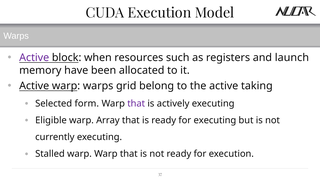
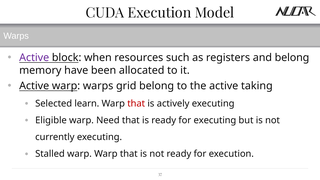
and launch: launch -> belong (292, 58)
form: form -> learn (87, 103)
that colour: purple -> red (136, 103)
Array: Array -> Need (108, 120)
